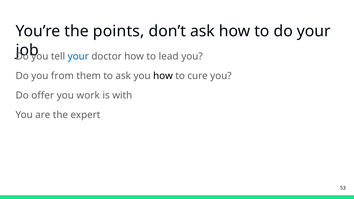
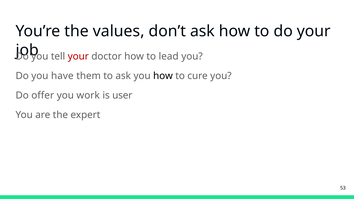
points: points -> values (119, 31)
your colour: blue -> red (78, 57)
from: from -> have (62, 76)
with: with -> user (122, 95)
